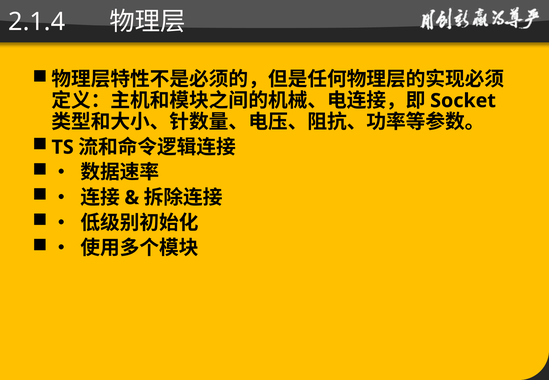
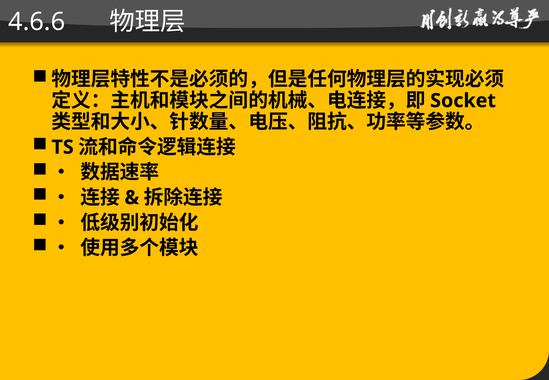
2.1.4: 2.1.4 -> 4.6.6 (37, 22)
